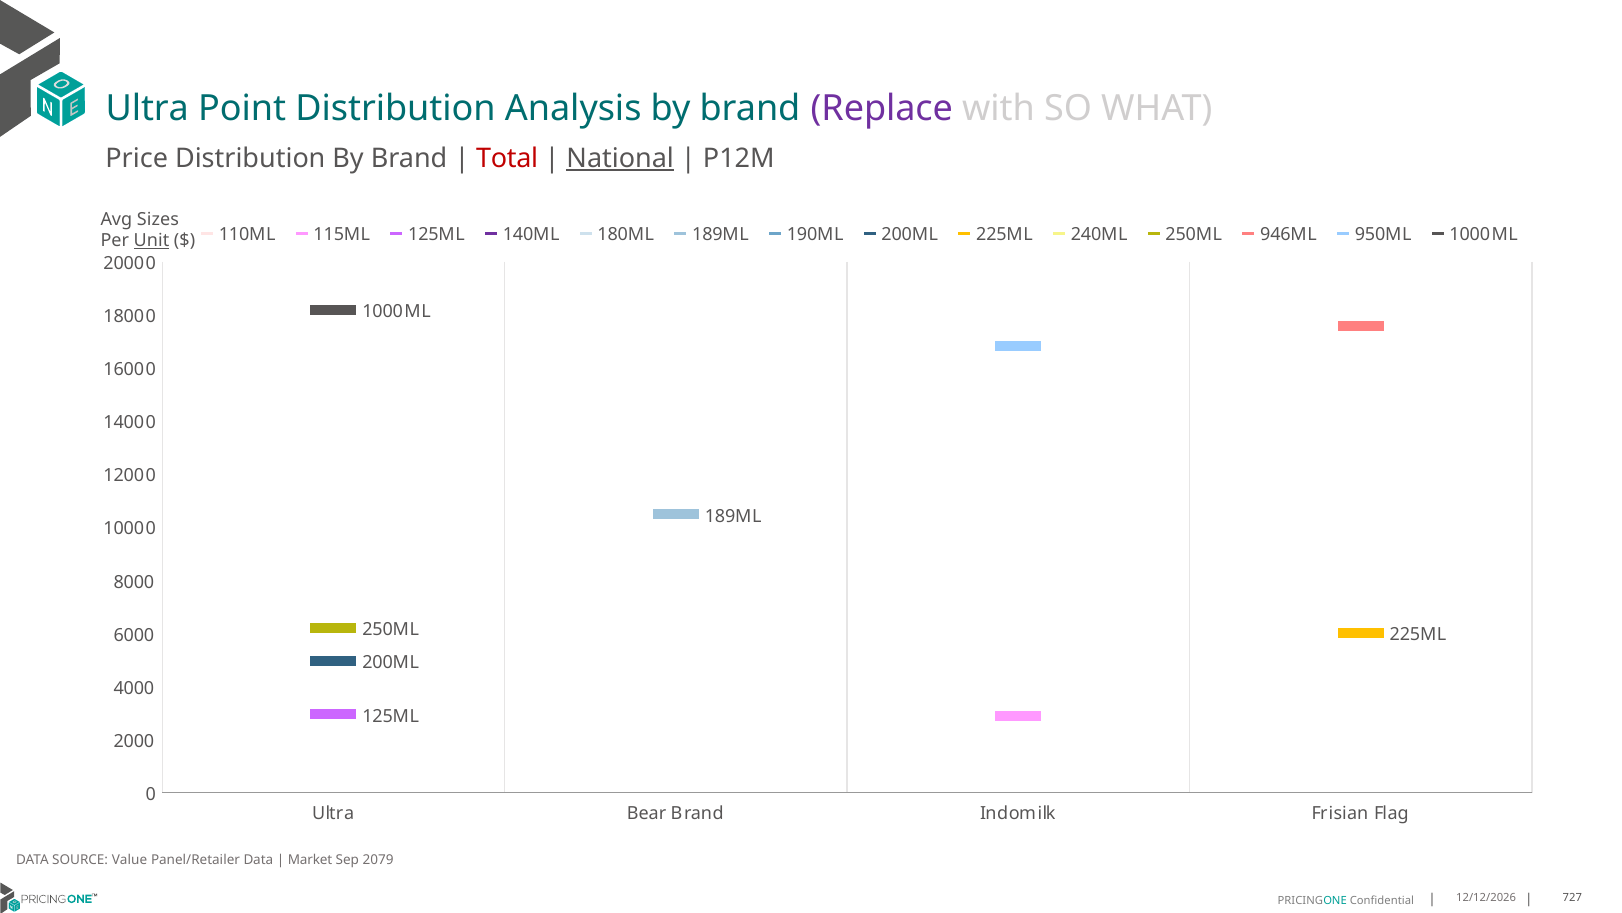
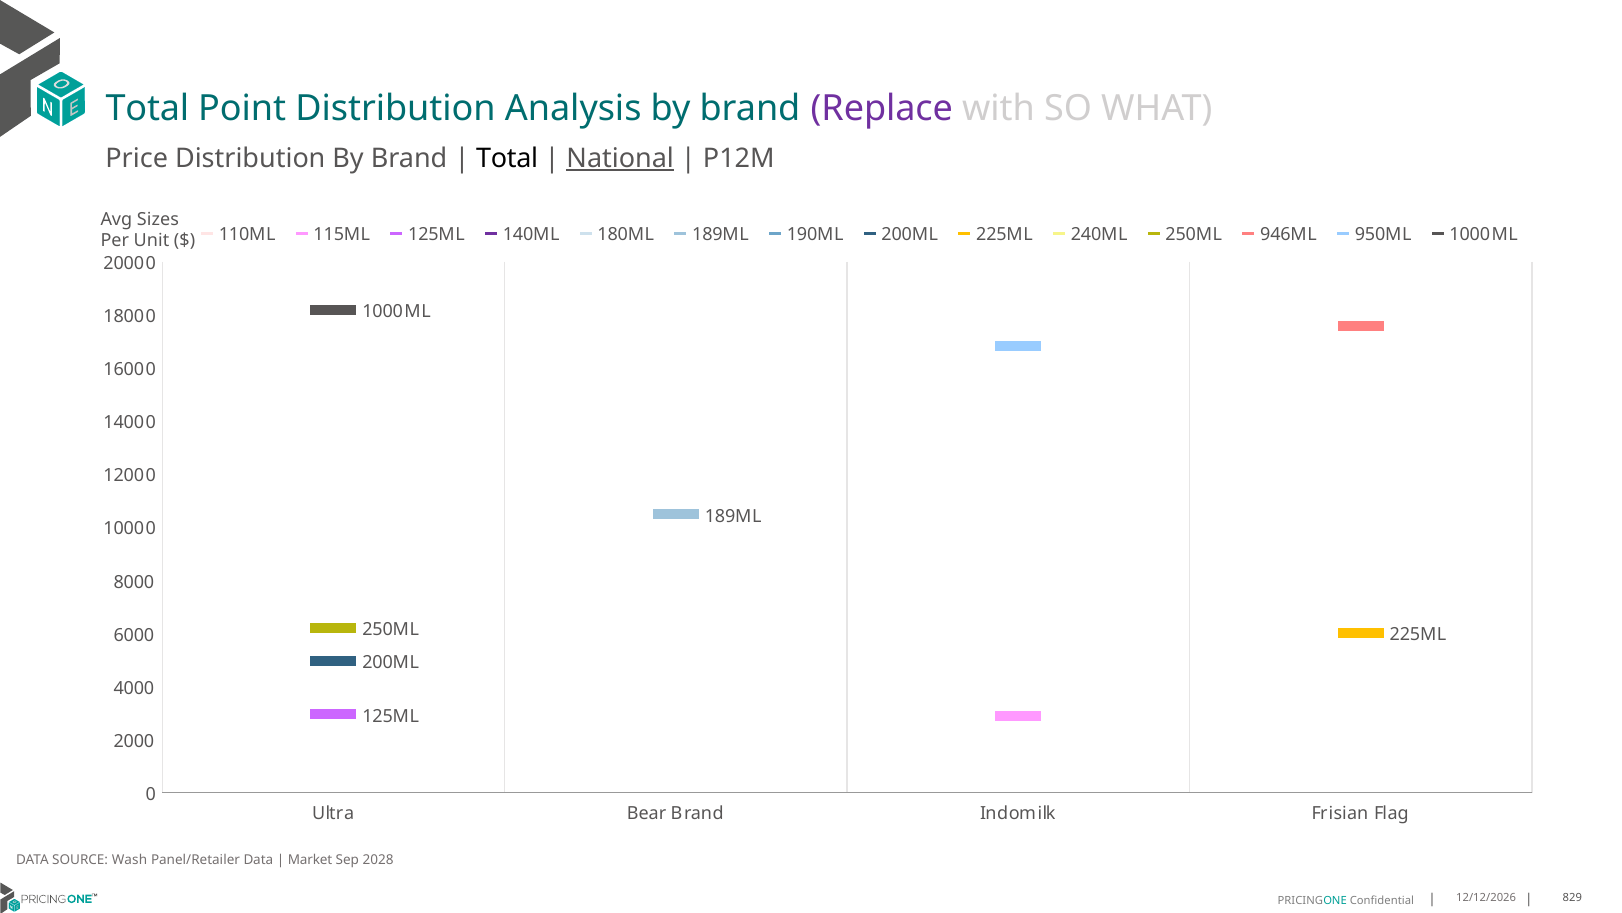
Ultra: Ultra -> Total (147, 109)
Total colour: red -> black (507, 158)
Unit underline: present -> none (151, 241)
Value: Value -> Wash (129, 859)
2079: 2079 -> 2028 (378, 859)
727: 727 -> 829 (1572, 897)
